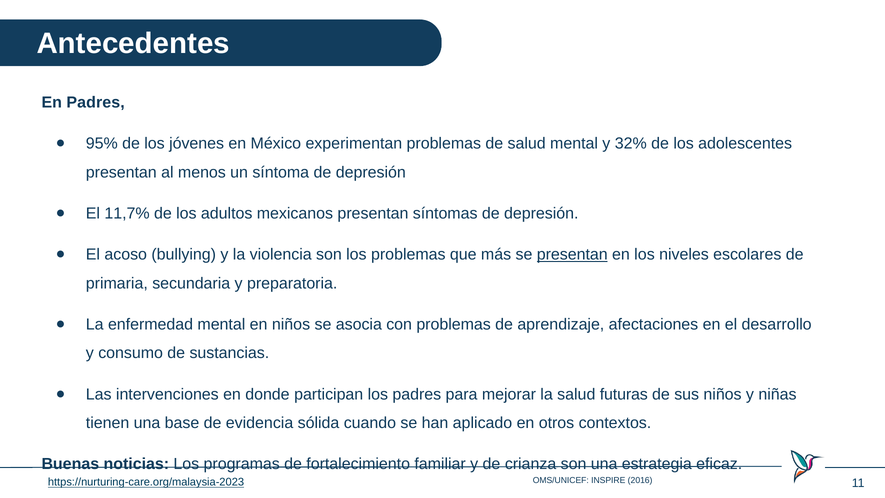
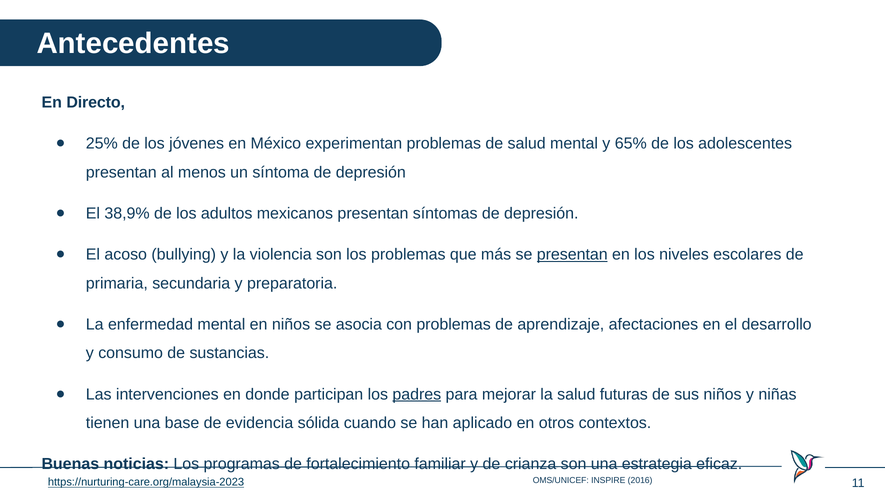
En Padres: Padres -> Directo (96, 102)
95%: 95% -> 25% (102, 143)
32%: 32% -> 65% (631, 143)
11,7%: 11,7% -> 38,9% (127, 213)
padres underline: none -> present (417, 394)
